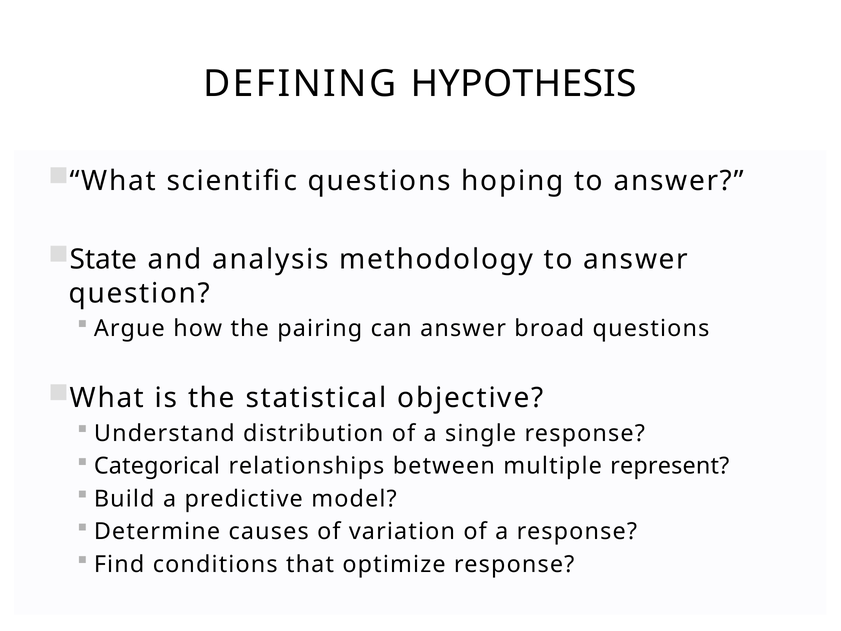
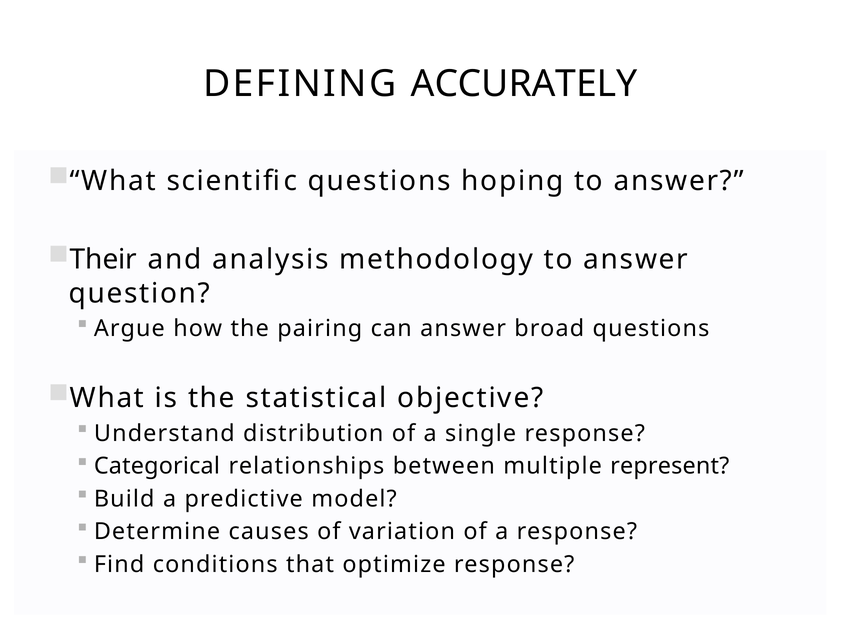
HYPOTHESIS: HYPOTHESIS -> ACCURATELY (524, 84)
State: State -> Their (103, 260)
